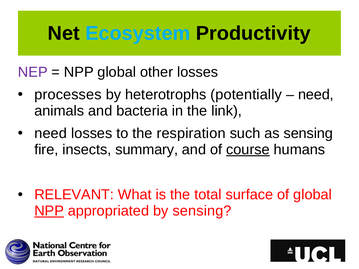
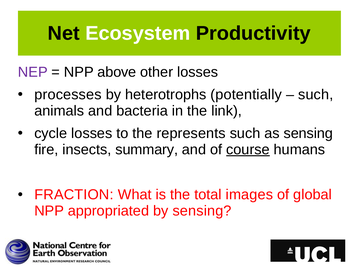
Ecosystem colour: light blue -> white (138, 33)
NPP global: global -> above (117, 72)
need: need -> such (316, 95)
need: need -> cycle (51, 133)
respiration: respiration -> represents (191, 133)
RELEVANT: RELEVANT -> FRACTION (74, 195)
surface: surface -> images (249, 195)
NPP underline: present -> none (49, 211)
